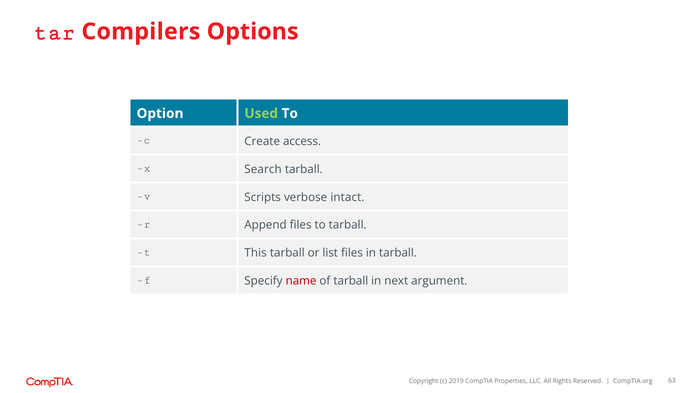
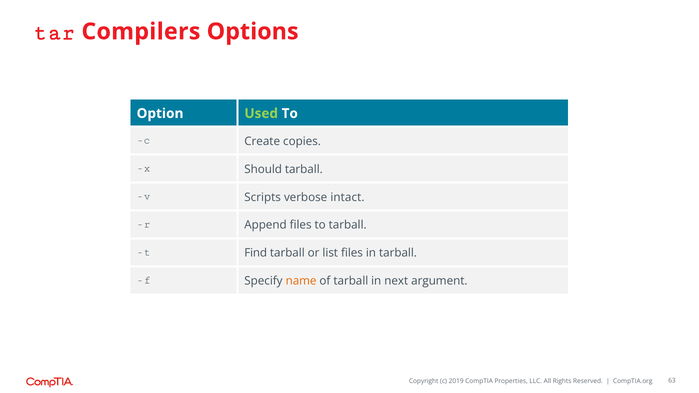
access: access -> copies (302, 141)
Search: Search -> Should (263, 169)
This: This -> Find (256, 253)
name colour: red -> orange (301, 281)
